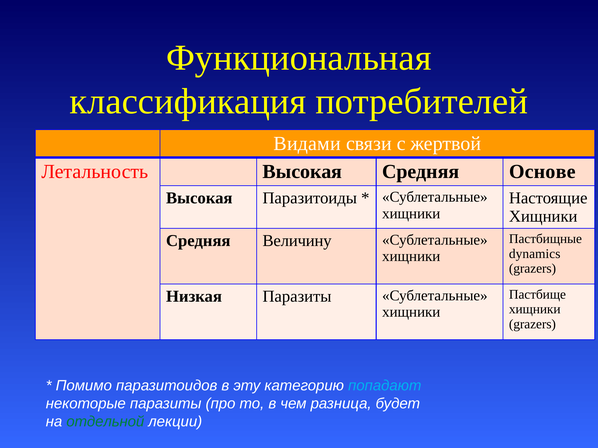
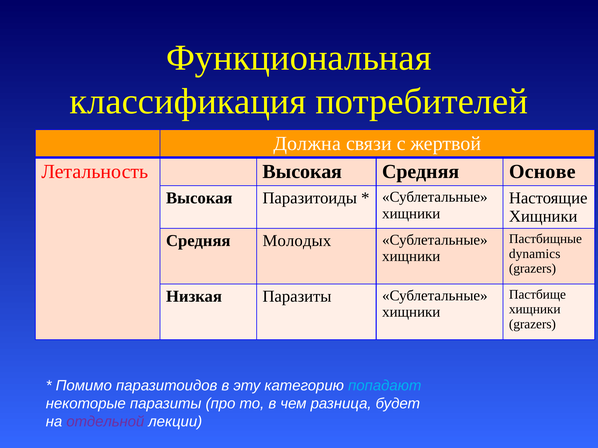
Видами: Видами -> Должна (307, 144)
Величину: Величину -> Молодых (297, 241)
отдельной colour: green -> purple (105, 422)
